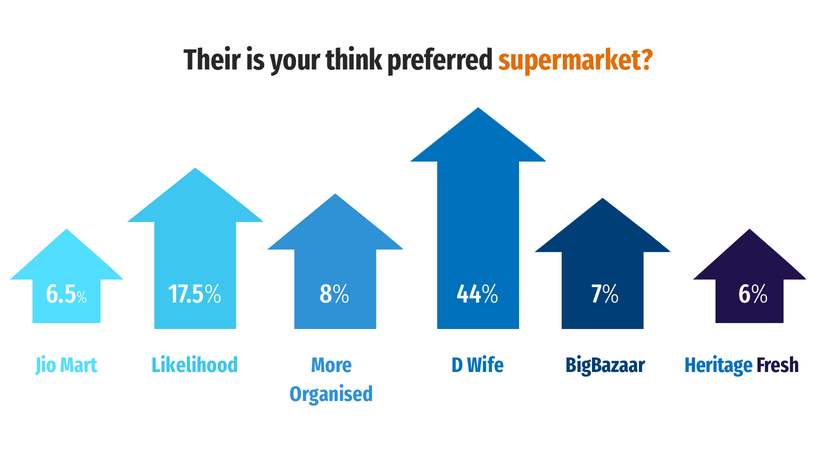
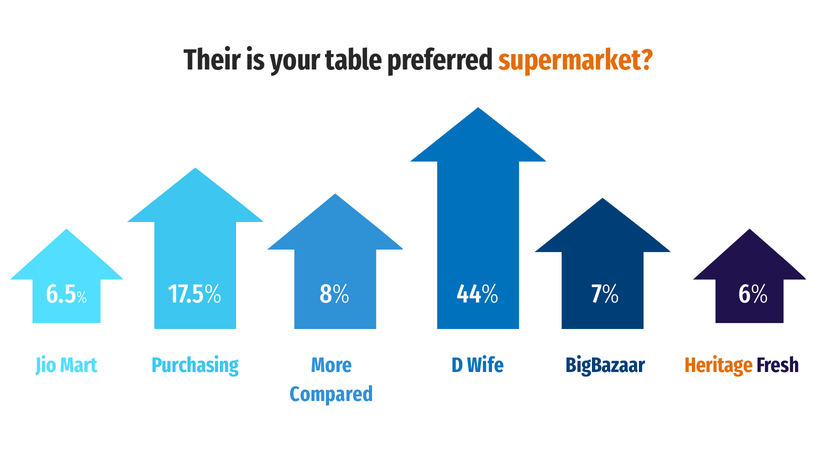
think: think -> table (354, 60)
Likelihood: Likelihood -> Purchasing (195, 365)
Heritage colour: blue -> orange (719, 365)
Organised: Organised -> Compared (332, 394)
